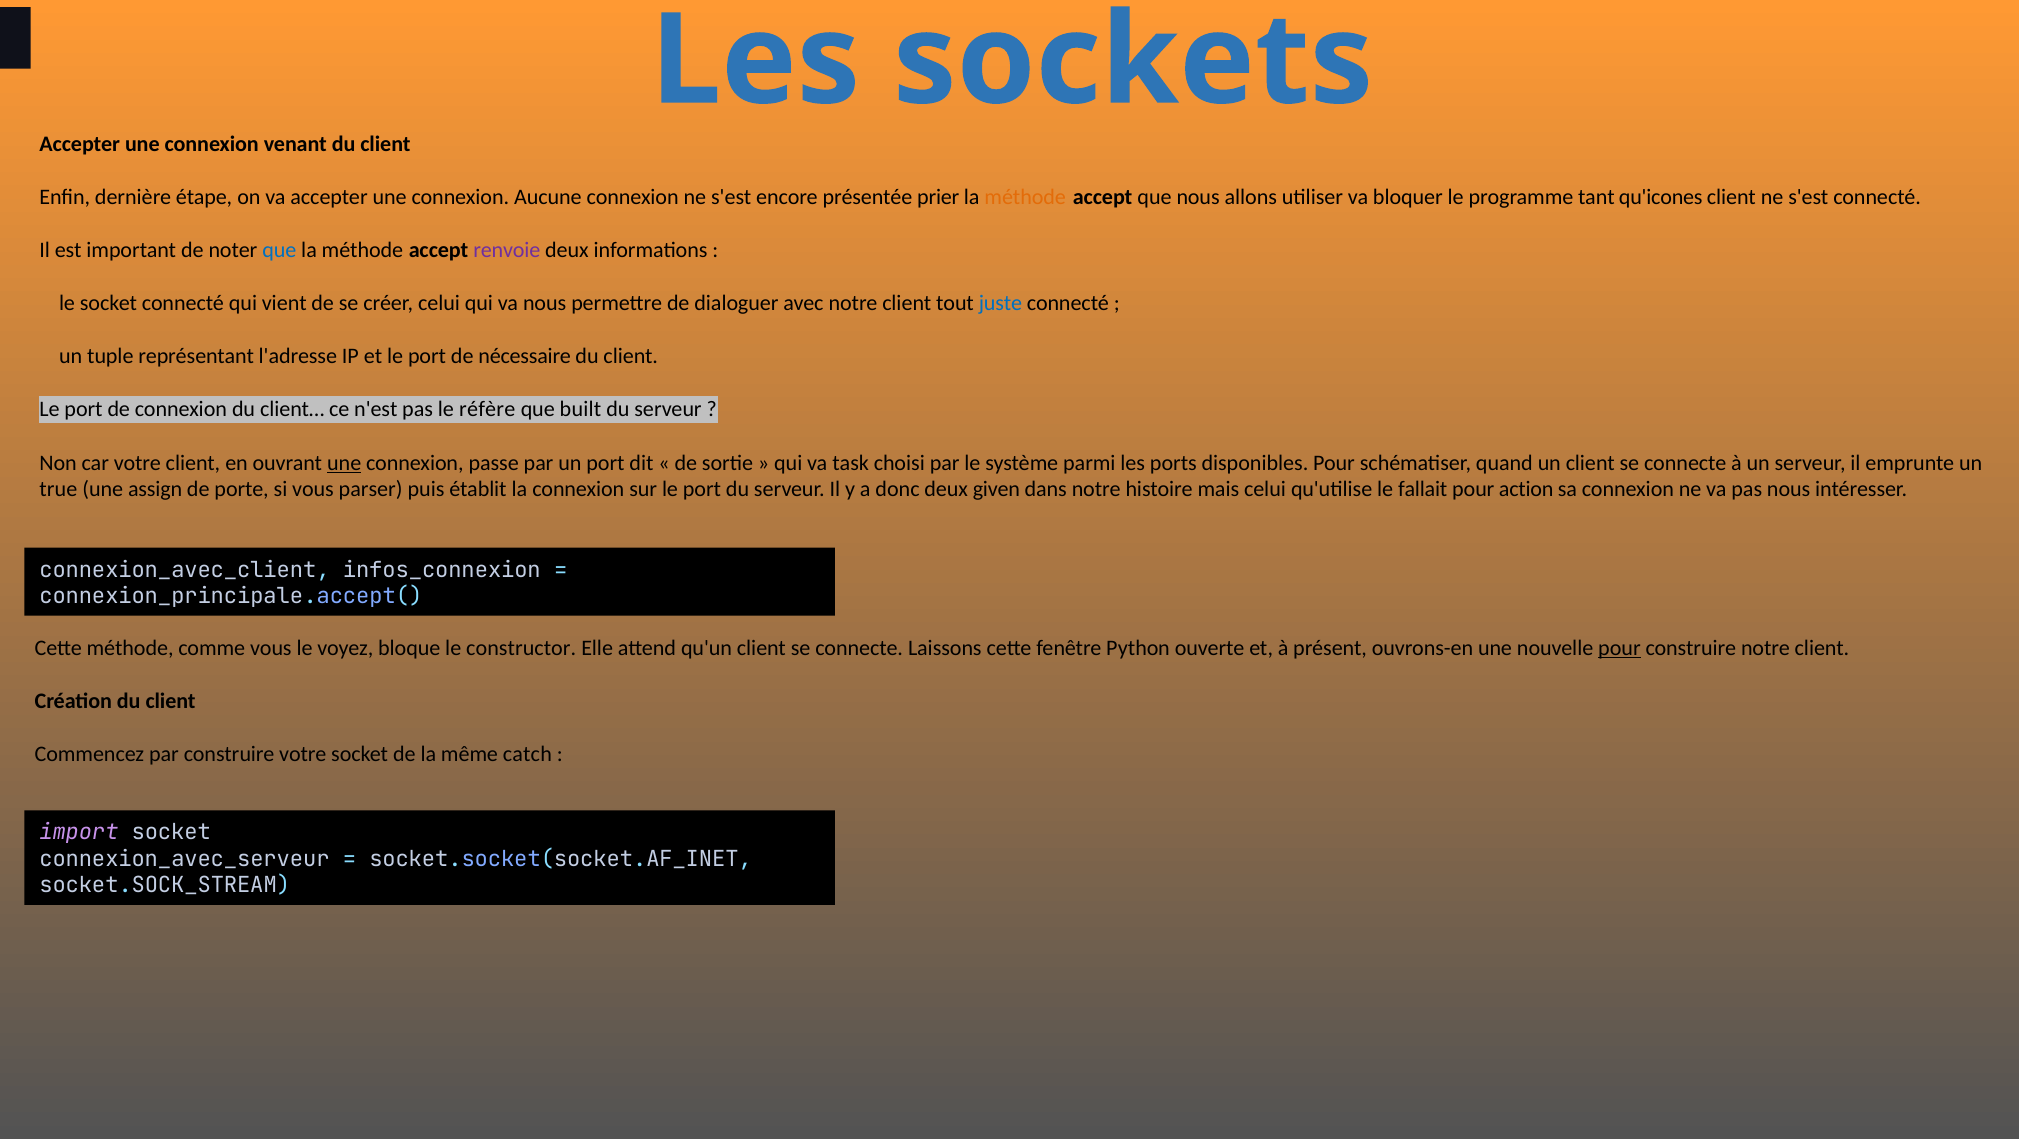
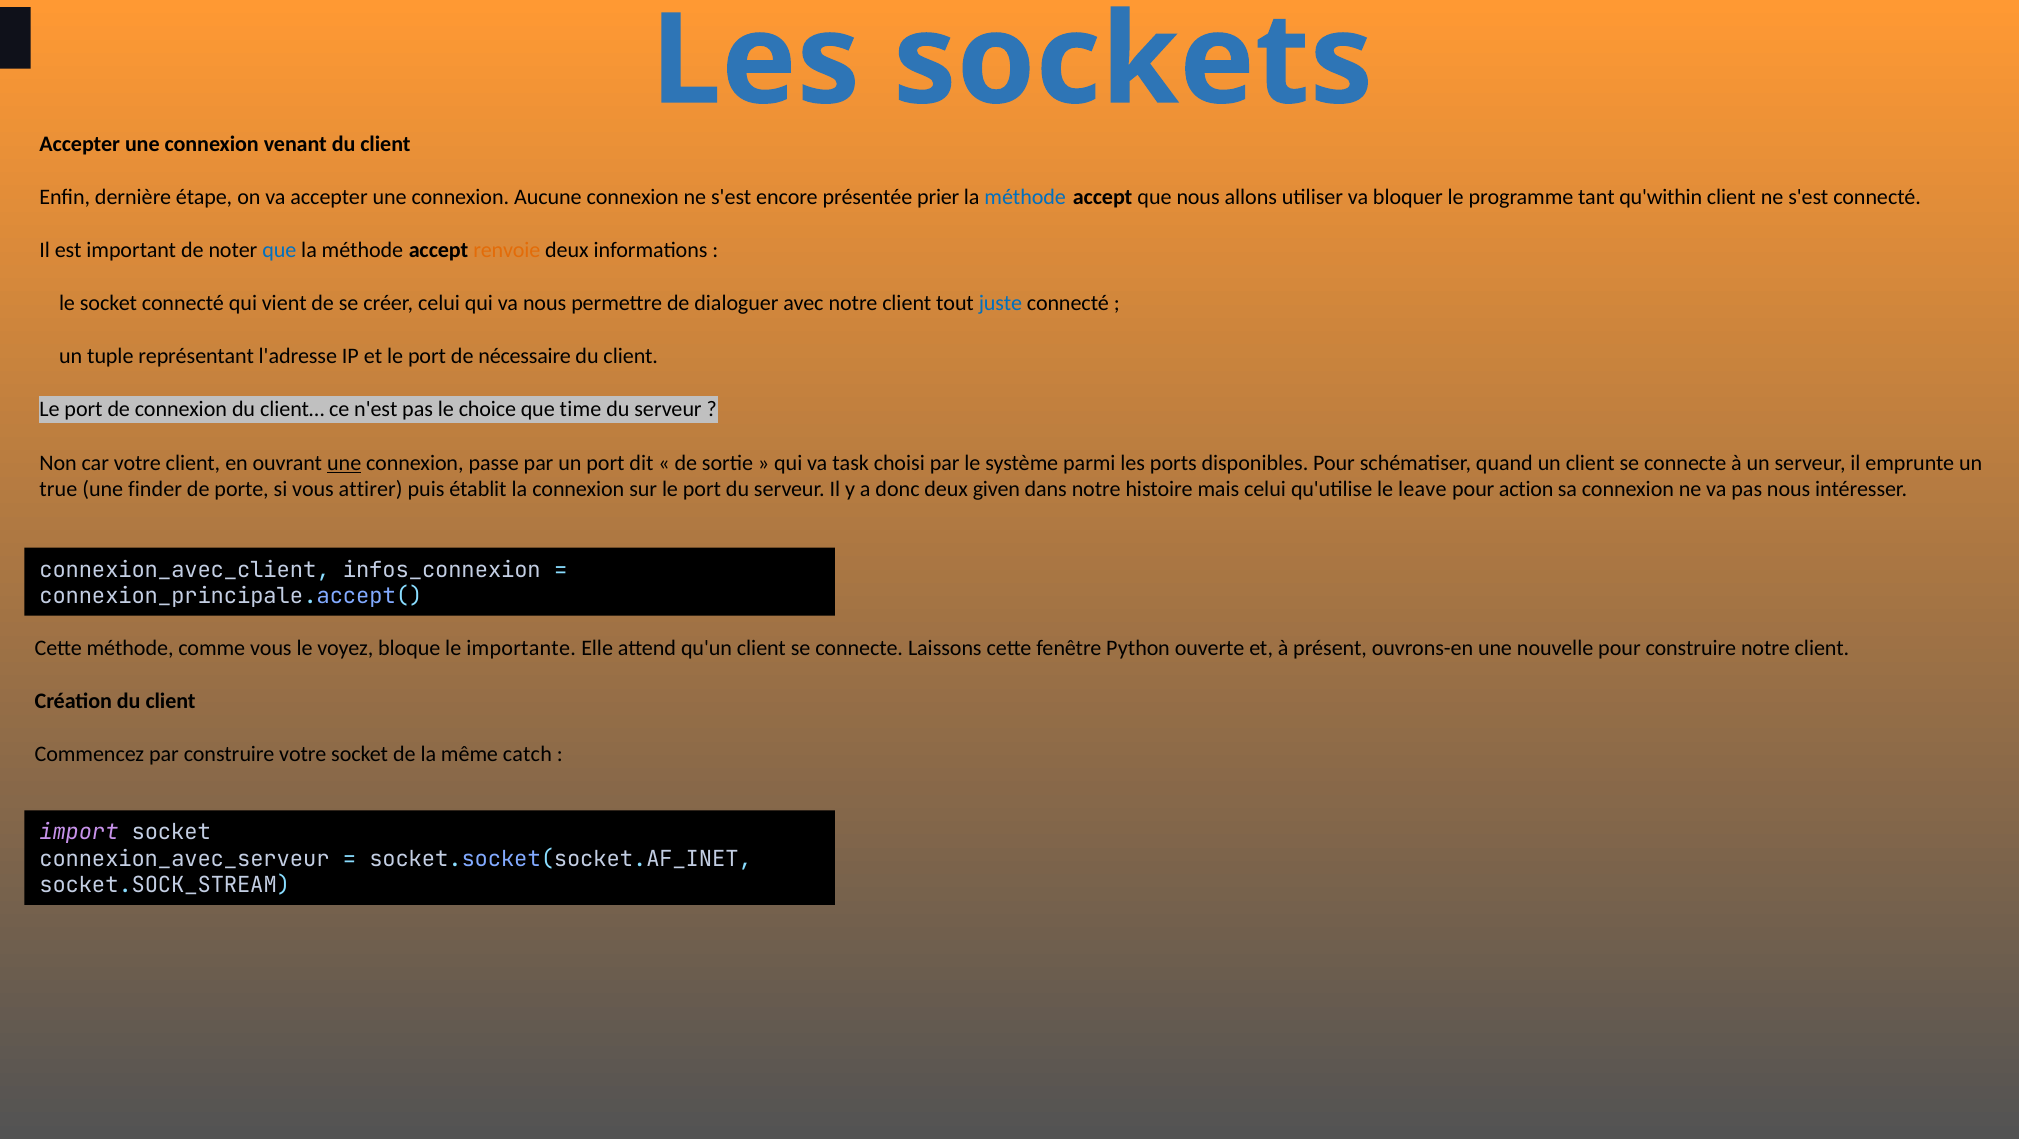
méthode colour: orange -> blue (1025, 197)
qu'icones: qu'icones -> qu'within (1661, 197)
renvoie colour: purple -> orange (507, 250)
réfère: réfère -> choice (487, 409)
built: built -> time (581, 409)
assign: assign -> finder (155, 489)
parser: parser -> attirer (371, 489)
fallait: fallait -> leave (1422, 489)
constructor: constructor -> importante (521, 648)
pour underline: present -> none (1619, 648)
